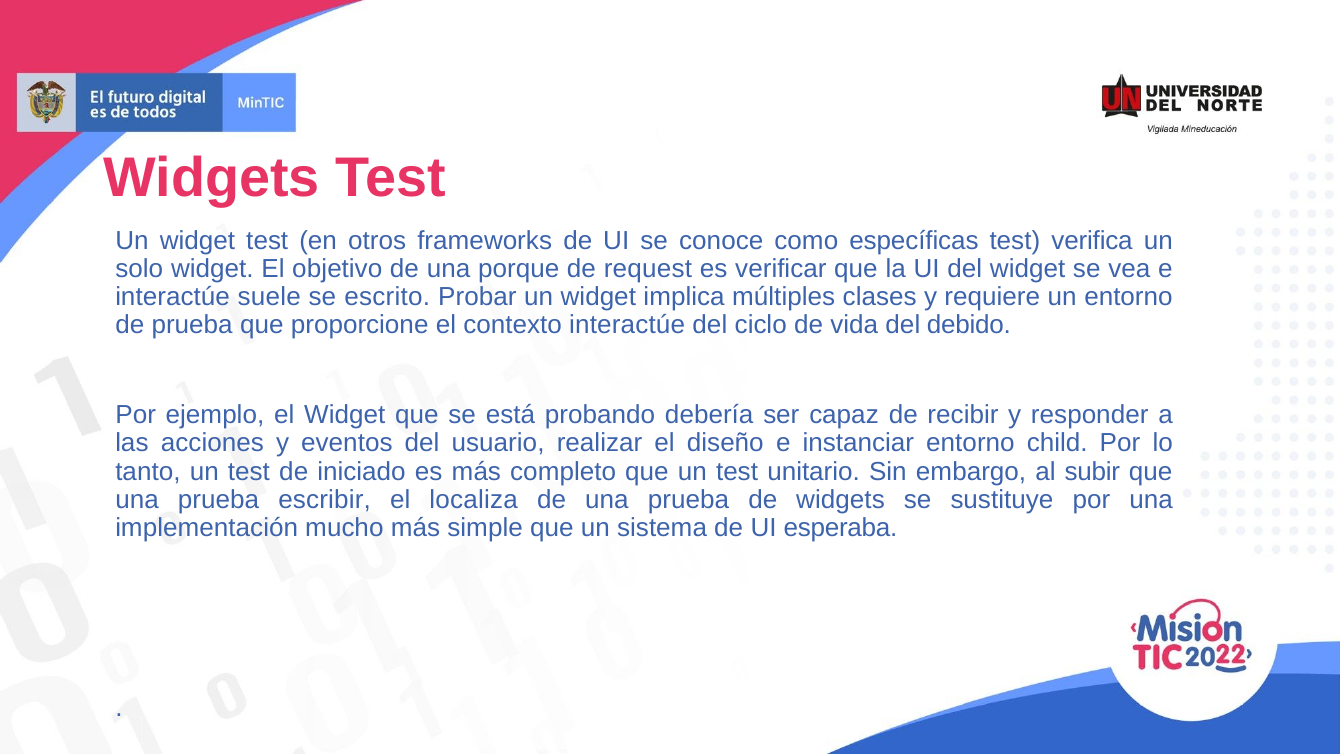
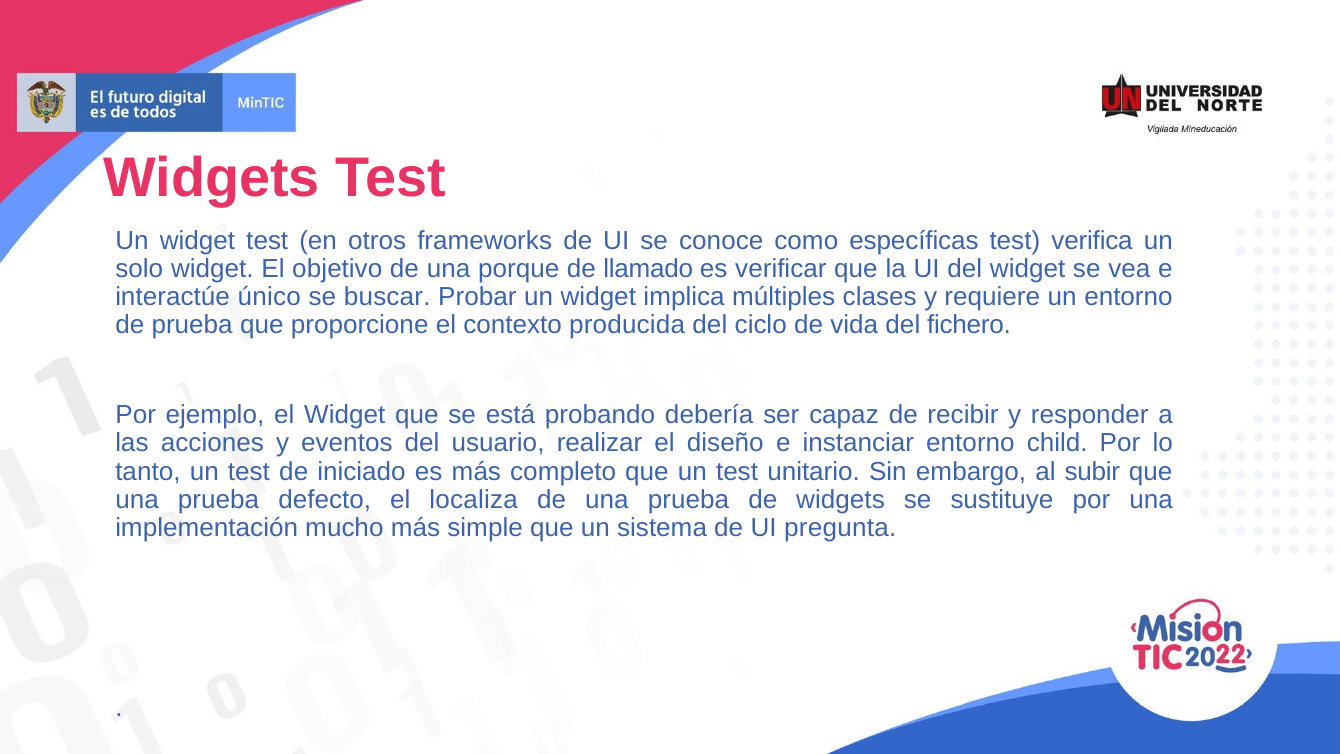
request: request -> llamado (648, 269)
suele: suele -> único (269, 297)
escrito: escrito -> buscar (387, 297)
contexto interactúe: interactúe -> producida (627, 325)
debido: debido -> fichero (969, 325)
escribir: escribir -> defecto (325, 499)
esperaba: esperaba -> pregunta (840, 528)
